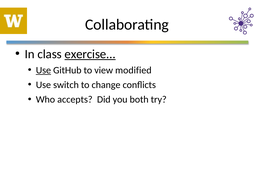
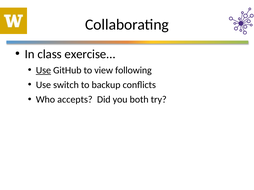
exercise underline: present -> none (90, 54)
modified: modified -> following (133, 70)
change: change -> backup (106, 85)
